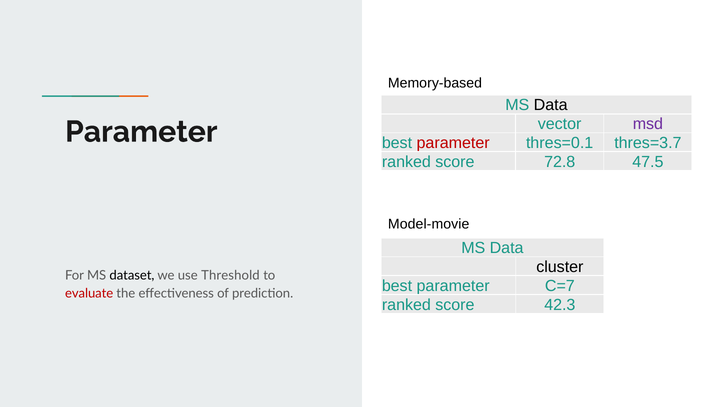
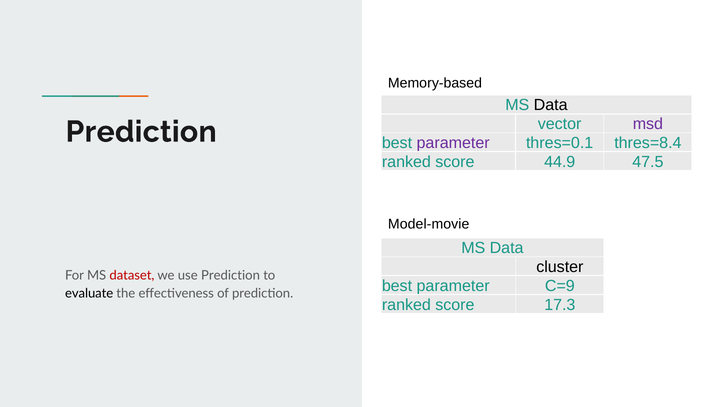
Parameter: Parameter -> Prediction (141, 132)
parameter colour: red -> purple (453, 143)
thres=3.7: thres=3.7 -> thres=8.4 (648, 143)
72.8: 72.8 -> 44.9 (560, 162)
dataset colour: black -> red (132, 276)
use Threshold: Threshold -> Prediction (230, 276)
C=7: C=7 -> C=9 (560, 286)
evaluate colour: red -> black (89, 294)
42.3: 42.3 -> 17.3 (560, 305)
